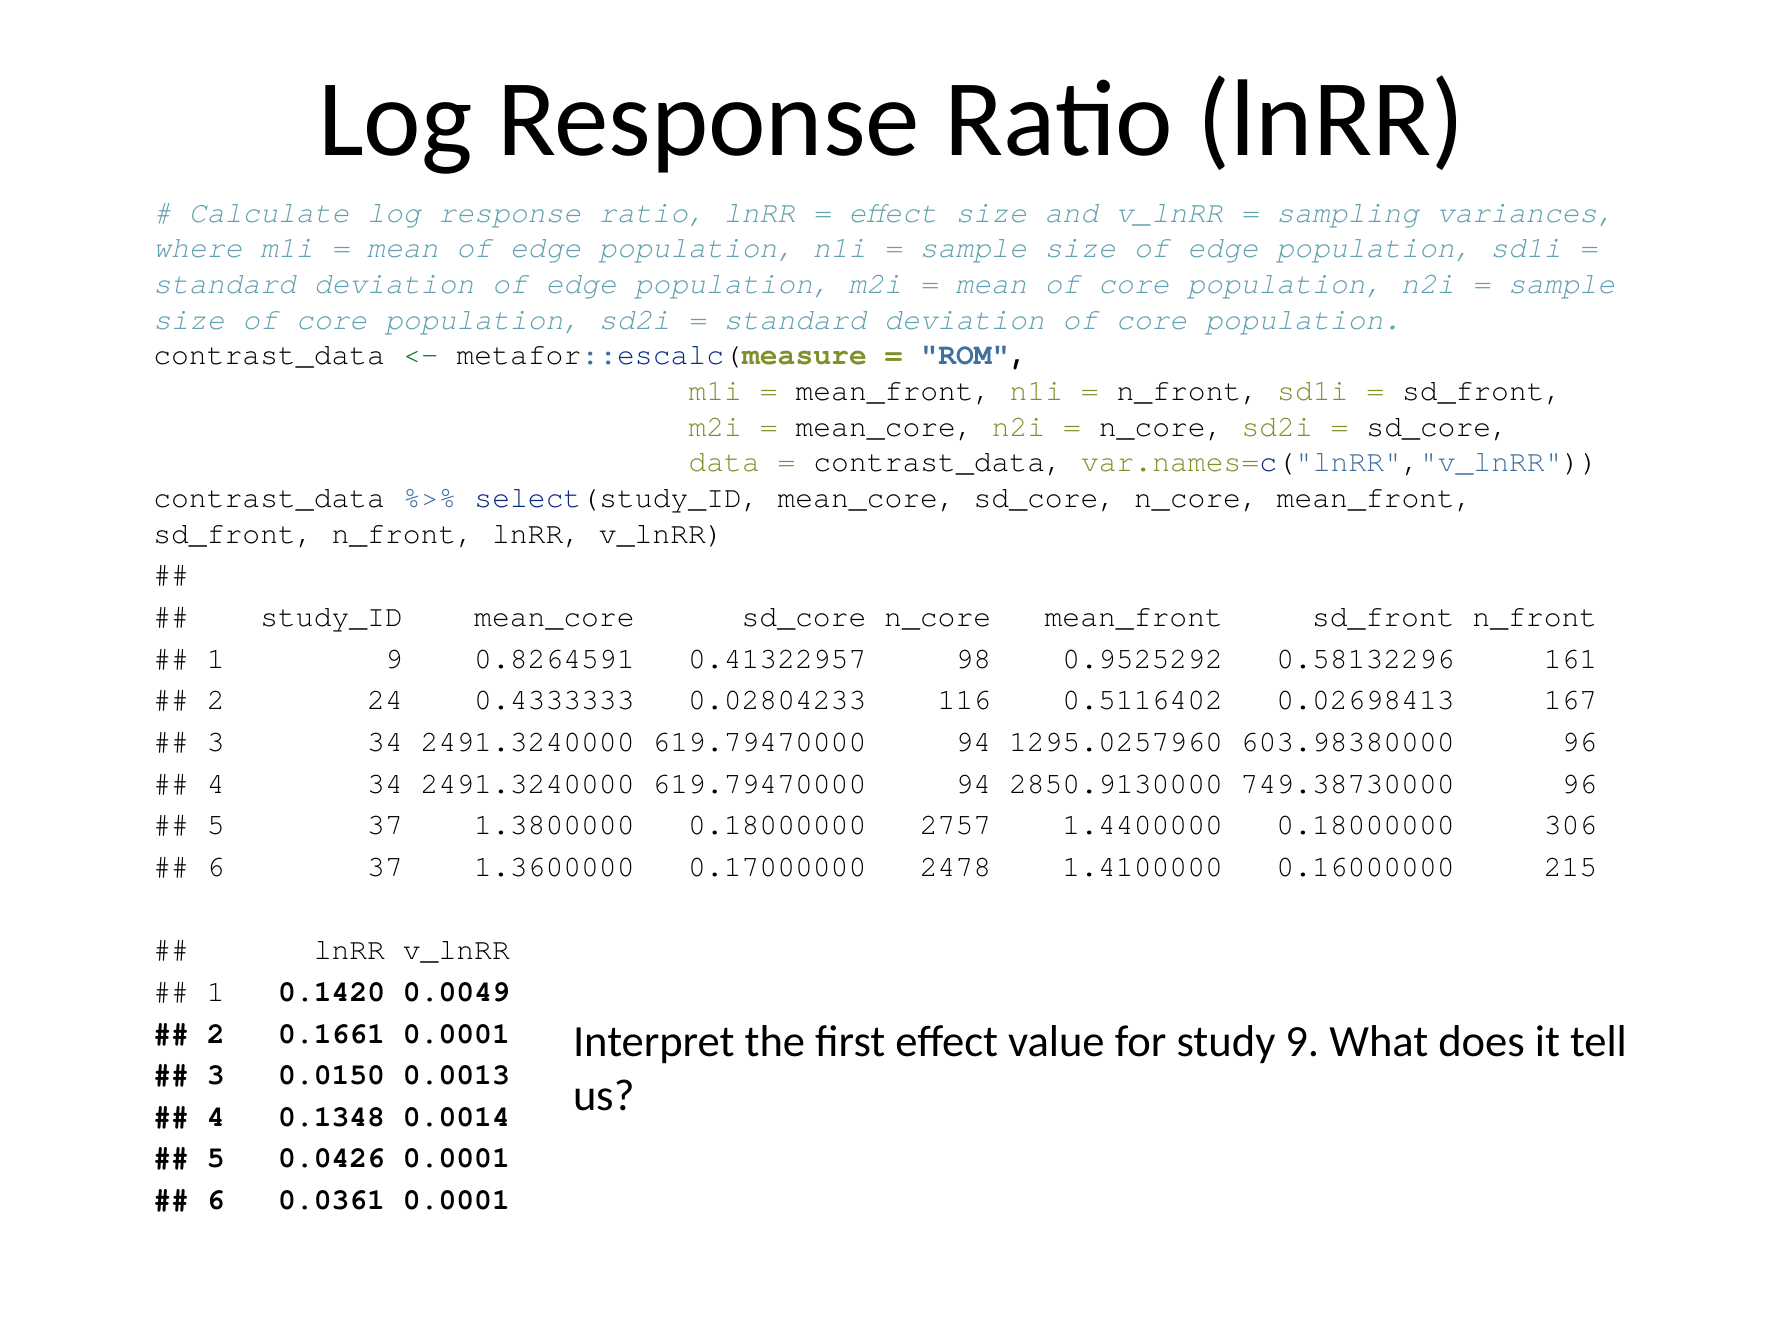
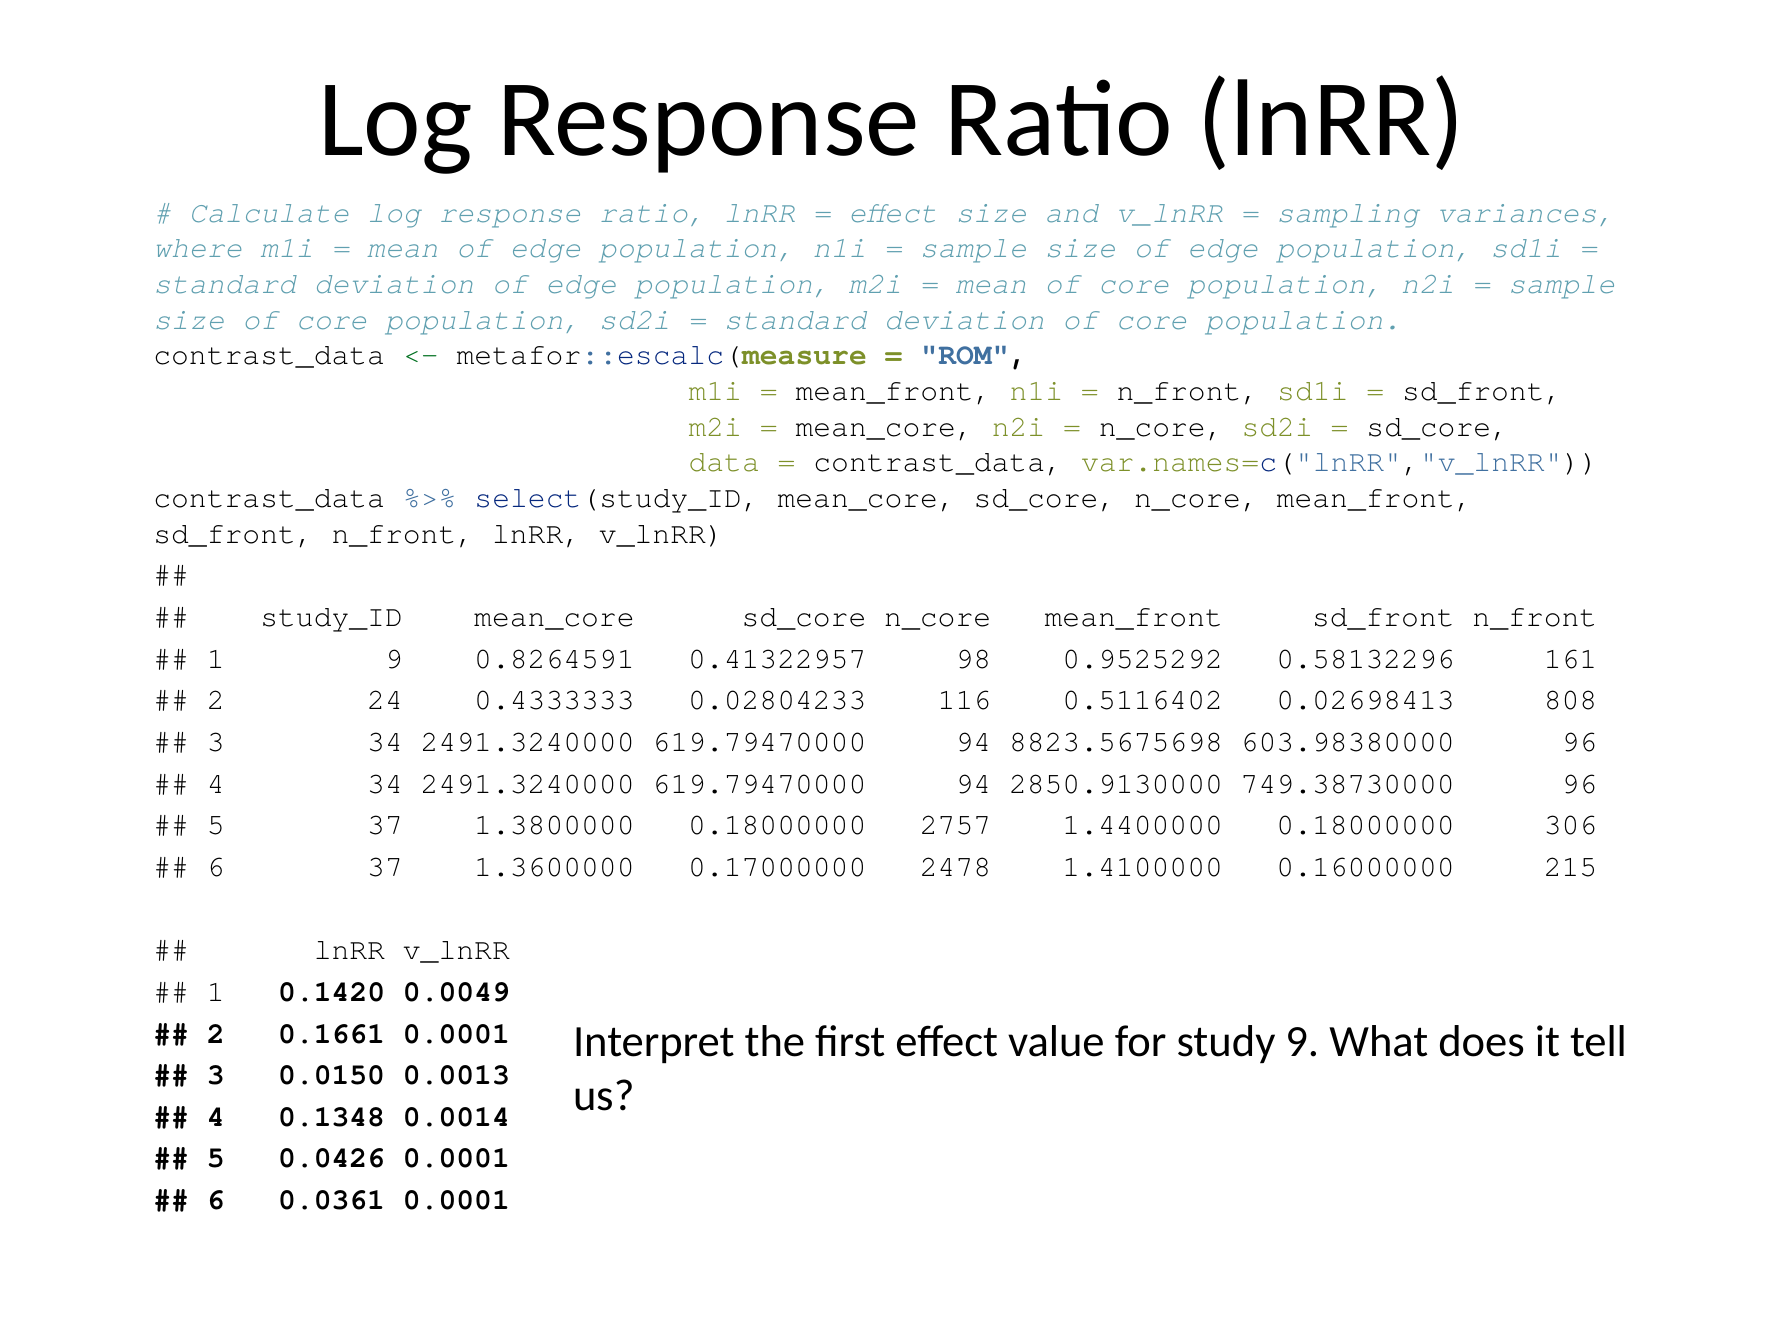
167: 167 -> 808 (1571, 700)
1295.0257960: 1295.0257960 -> 8823.5675698 (1116, 742)
